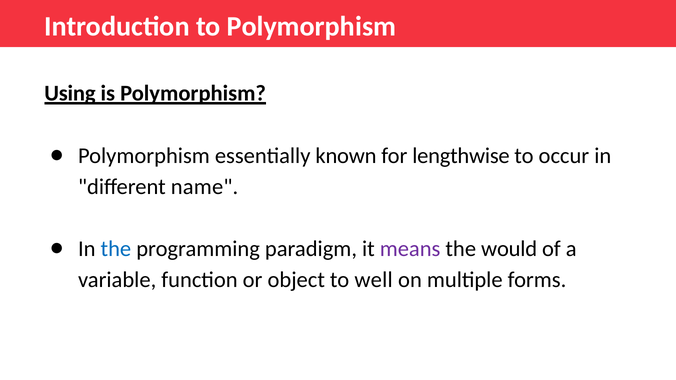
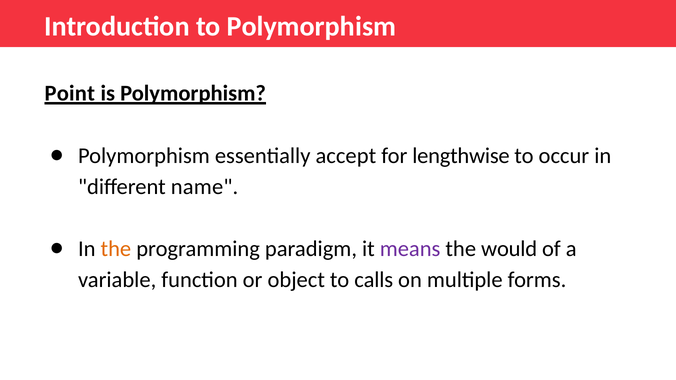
Using: Using -> Point (70, 94)
known: known -> accept (346, 156)
the colour: blue -> orange (116, 249)
well: well -> calls (374, 280)
